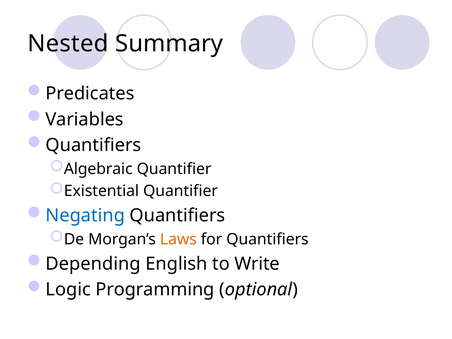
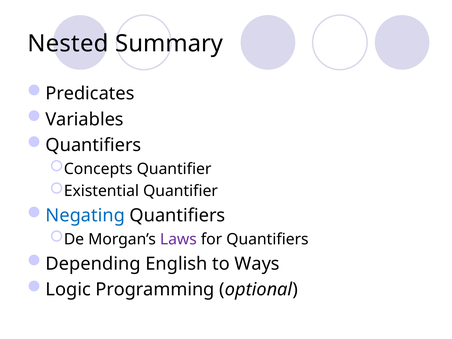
Algebraic: Algebraic -> Concepts (98, 169)
Laws colour: orange -> purple (178, 239)
Write: Write -> Ways (257, 264)
